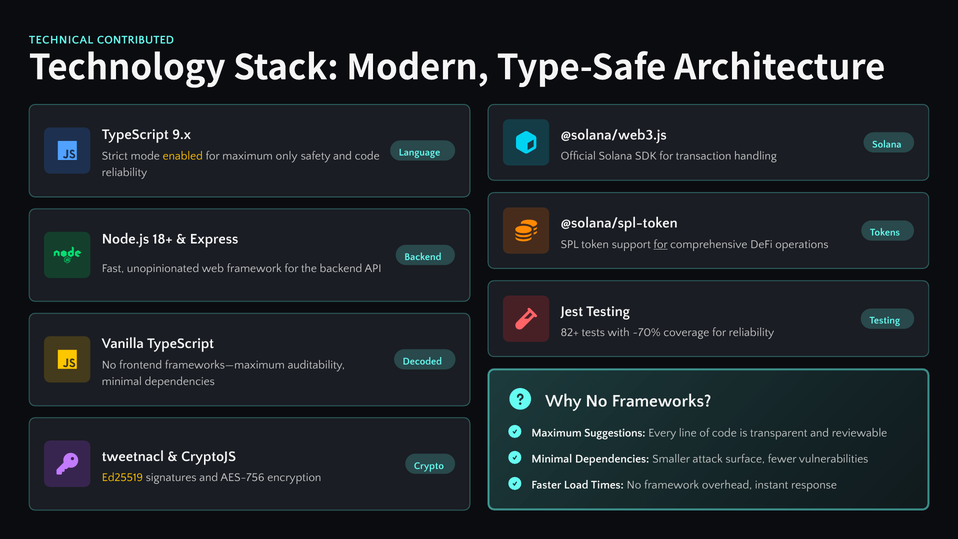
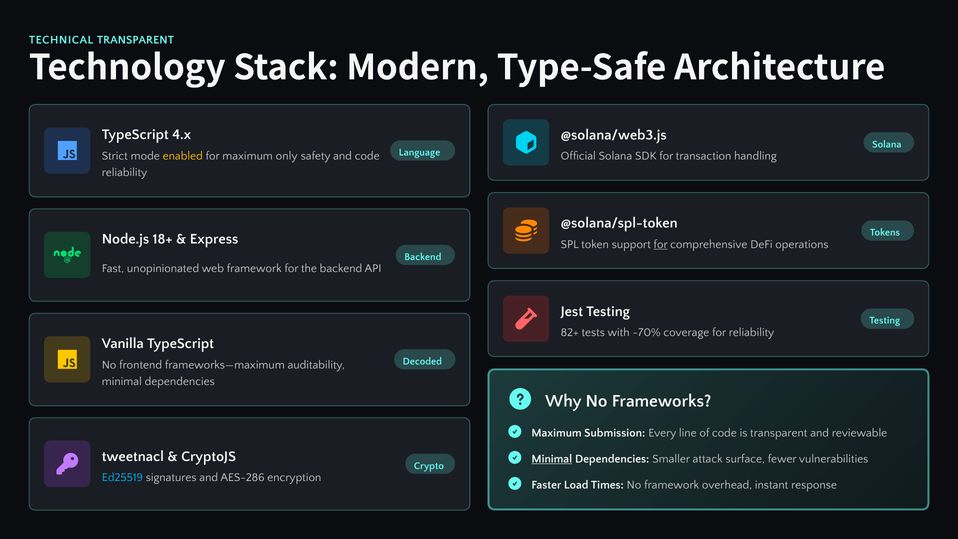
TECHNICAL CONTRIBUTED: CONTRIBUTED -> TRANSPARENT (135, 40)
9.x: 9.x -> 4.x (182, 134)
Suggestions: Suggestions -> Submission (615, 433)
Minimal underline: none -> present (552, 459)
Ed25519 colour: yellow -> light blue (122, 477)
AES-756: AES-756 -> AES-286 (243, 477)
